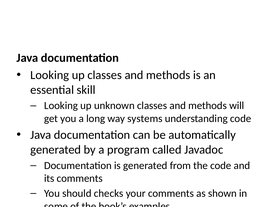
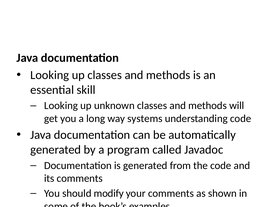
checks: checks -> modify (109, 193)
